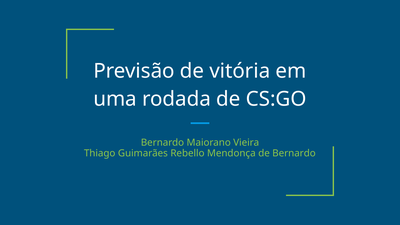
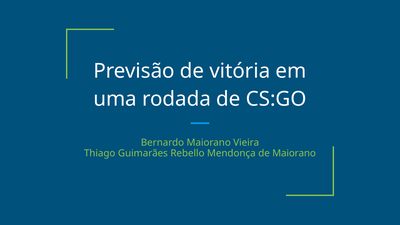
de Bernardo: Bernardo -> Maiorano (294, 153)
